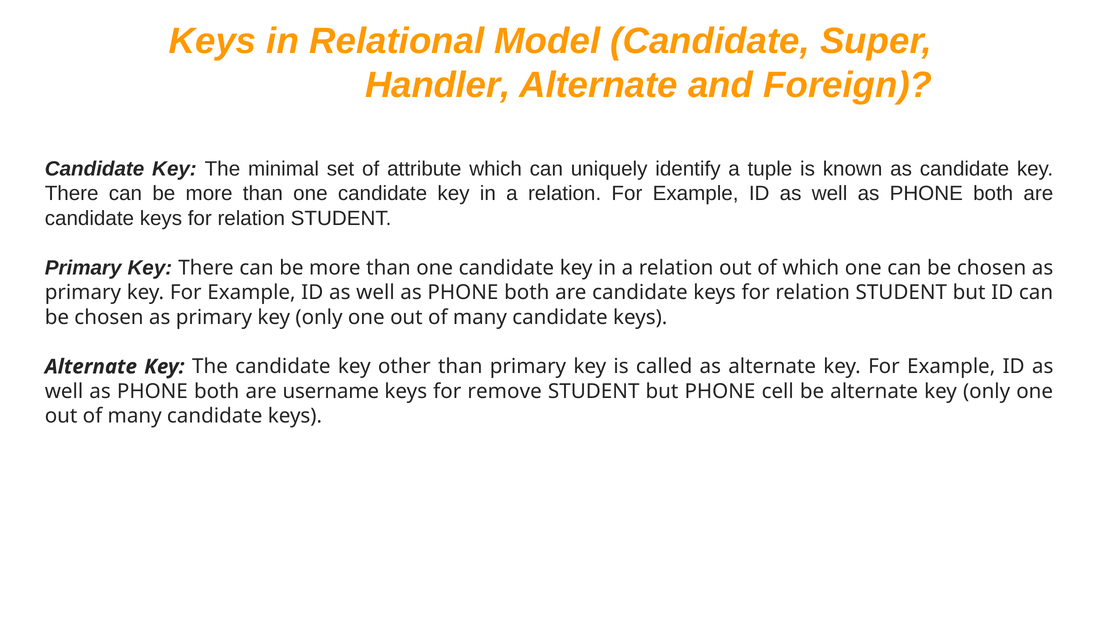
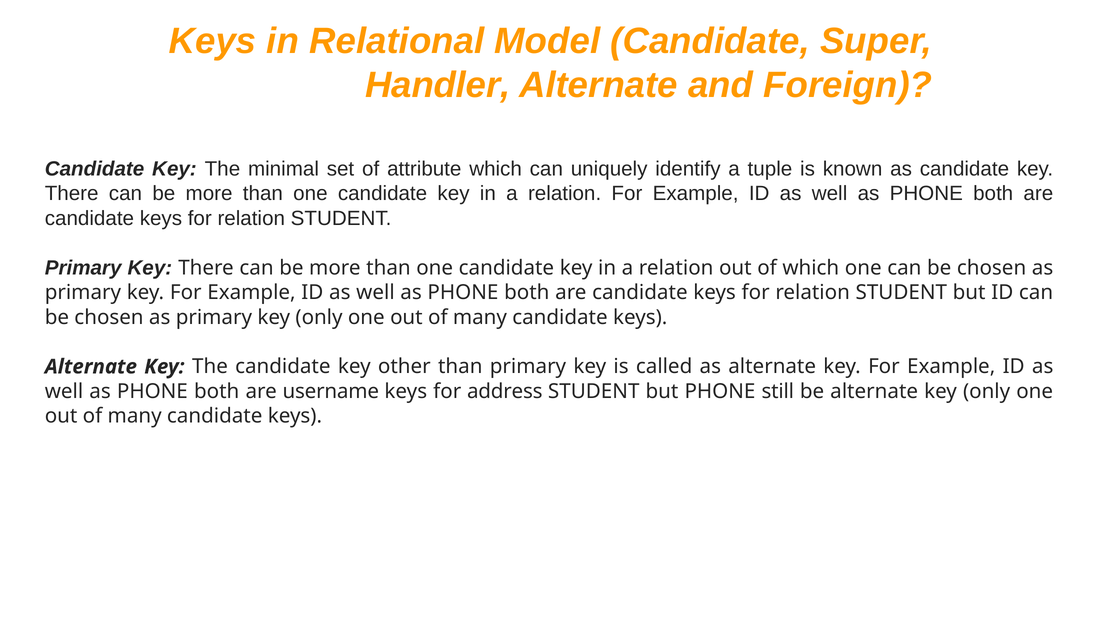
remove: remove -> address (505, 391)
cell: cell -> still (778, 391)
